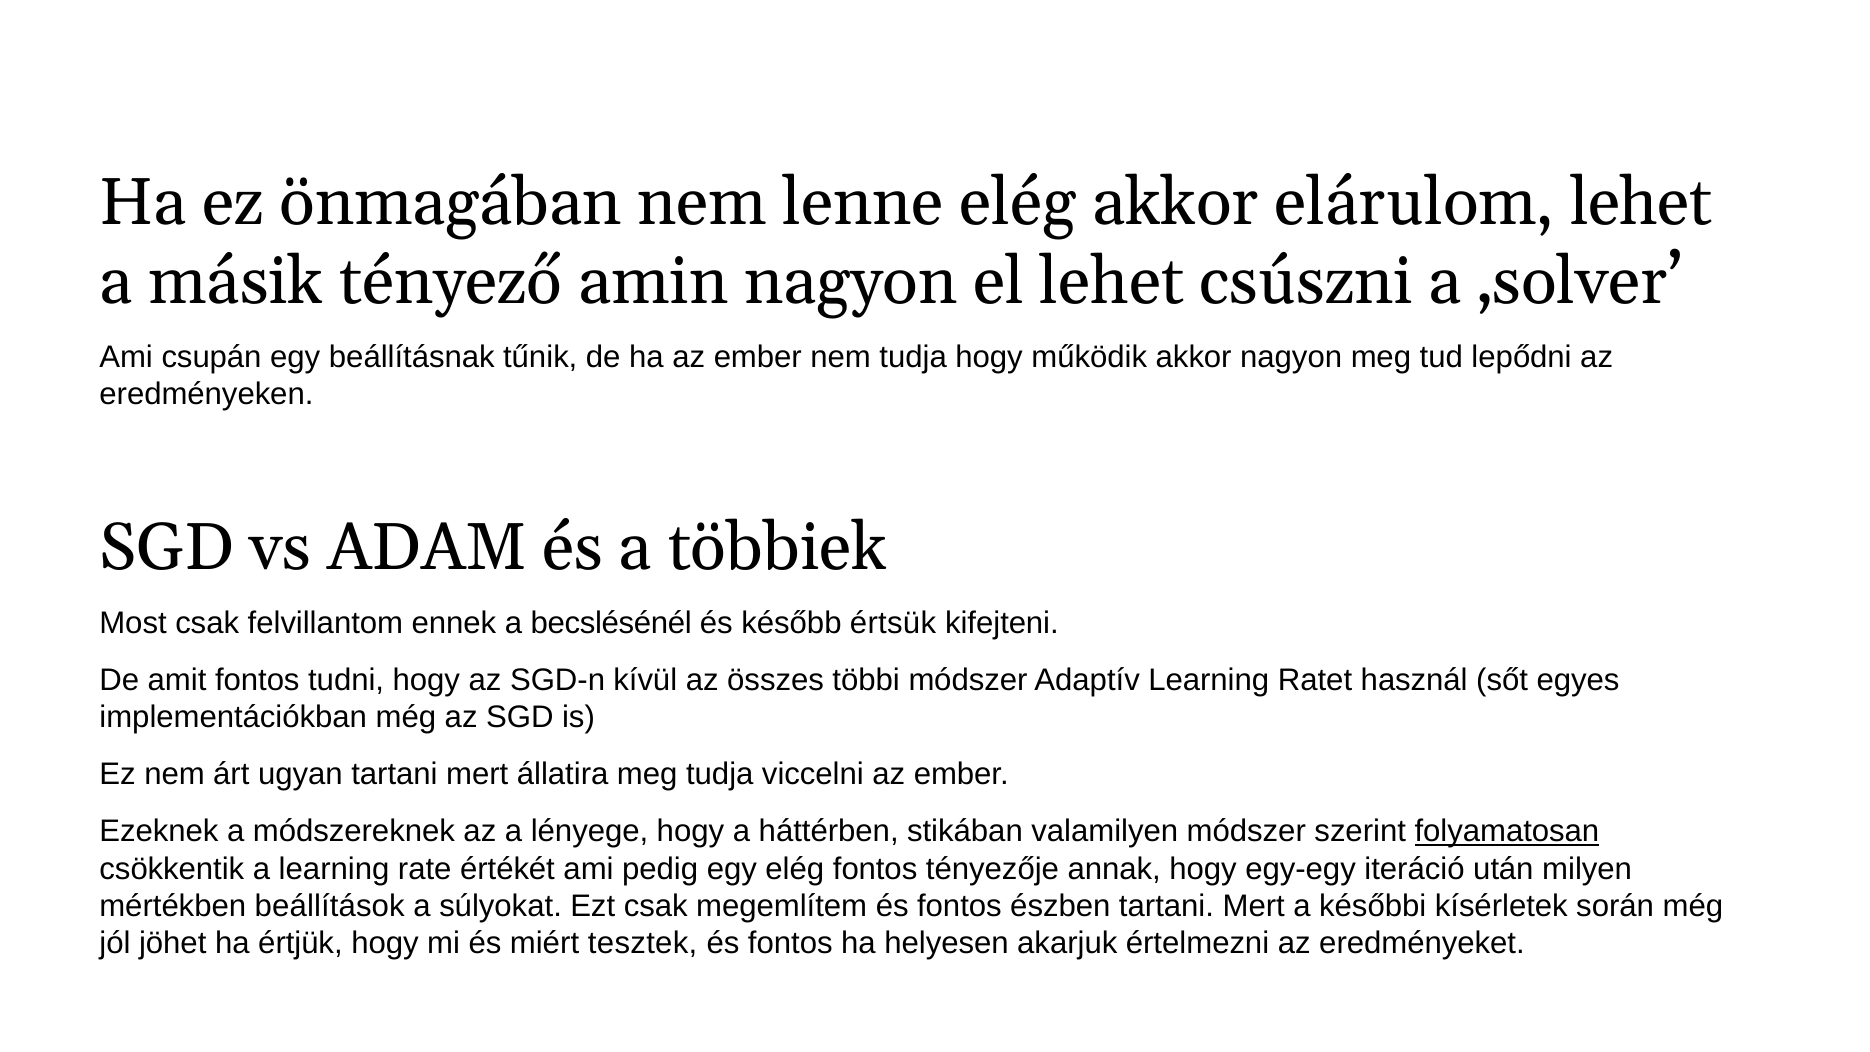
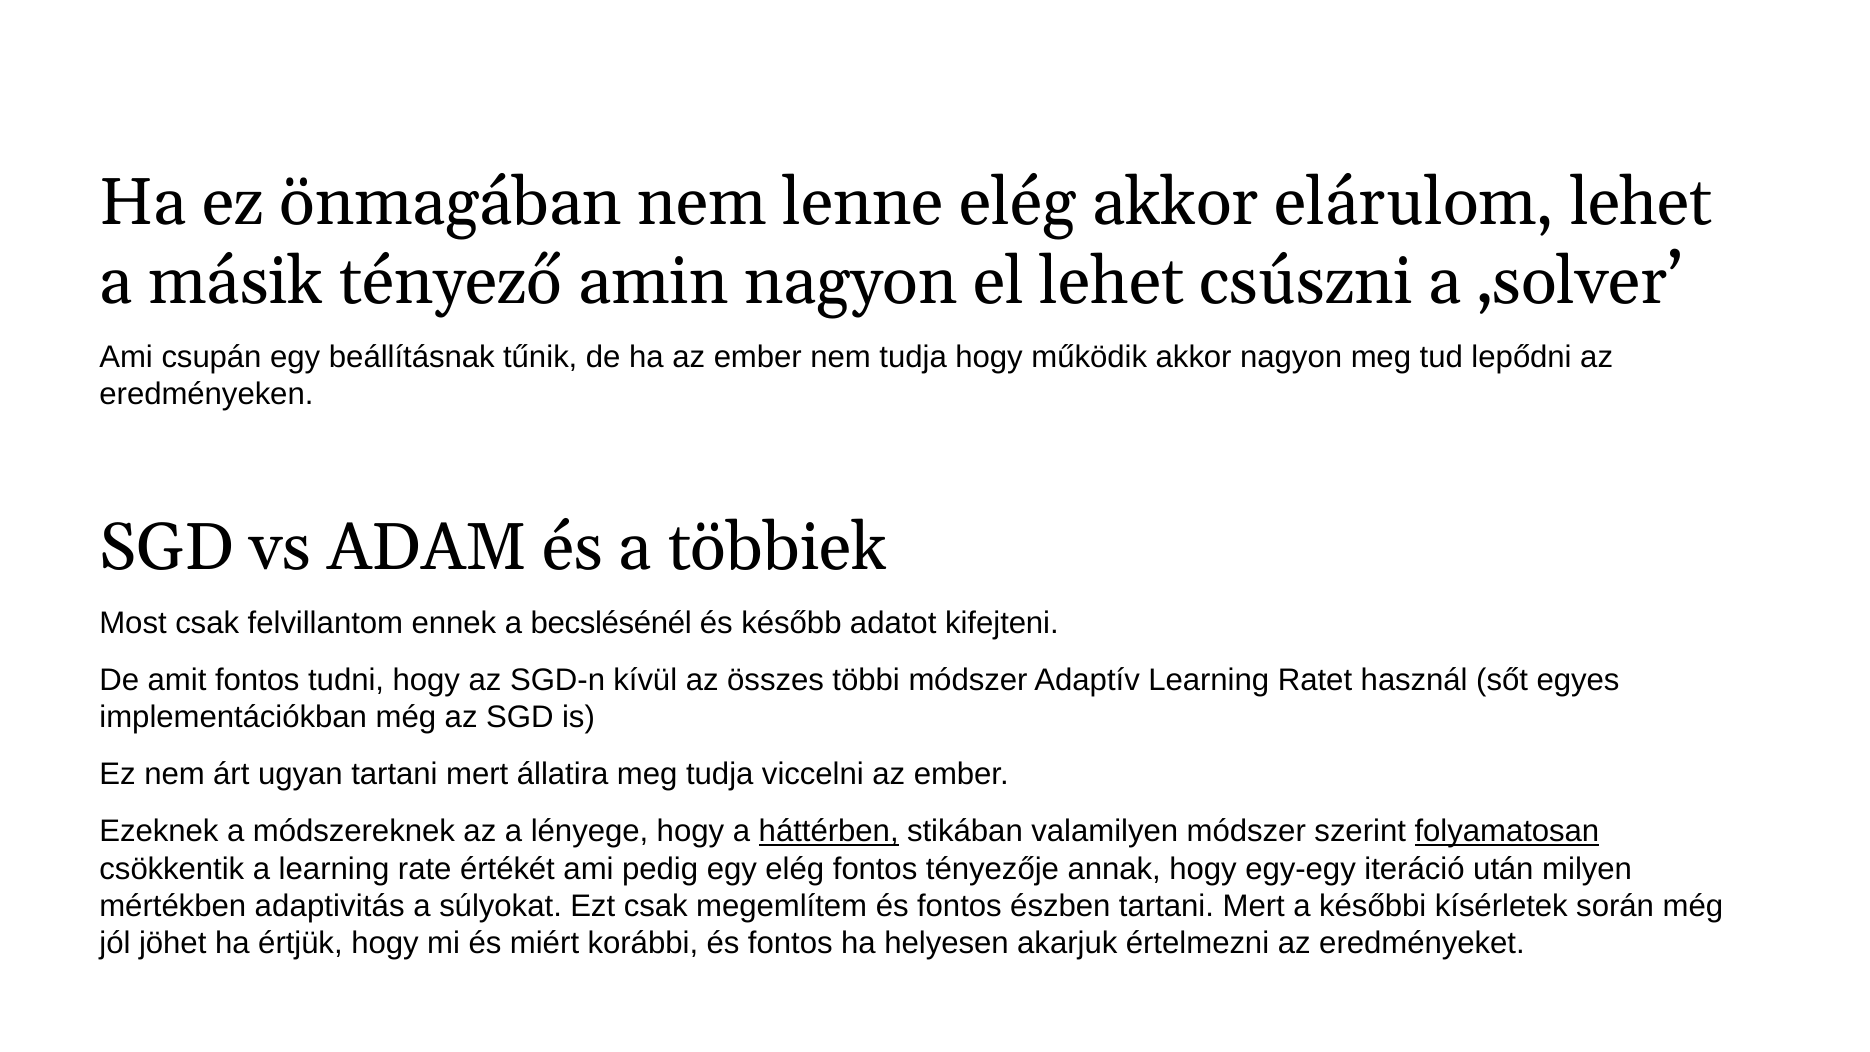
értsük: értsük -> adatot (893, 623)
háttérben underline: none -> present (829, 831)
beállítások: beállítások -> adaptivitás (330, 906)
tesztek: tesztek -> korábbi (643, 943)
